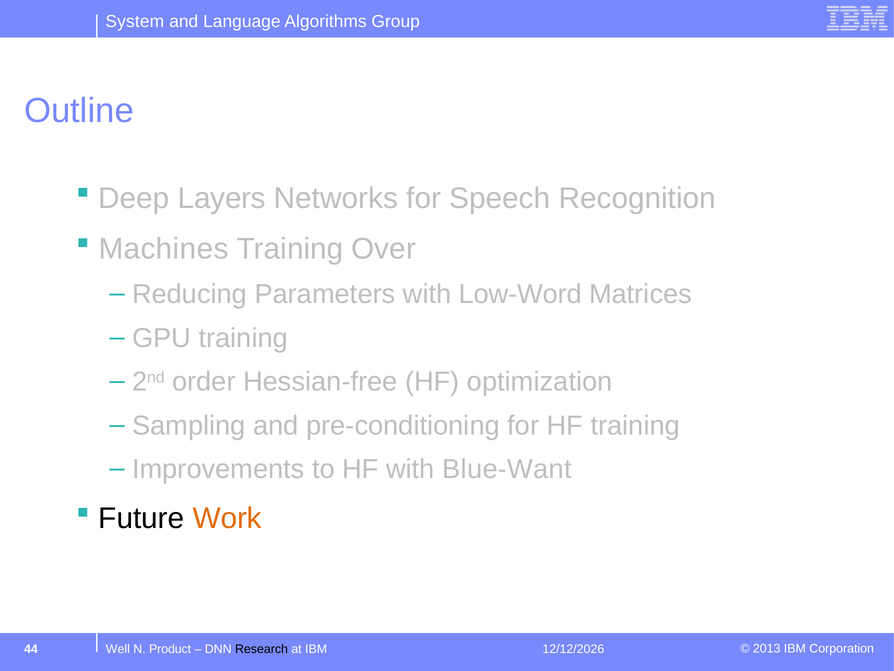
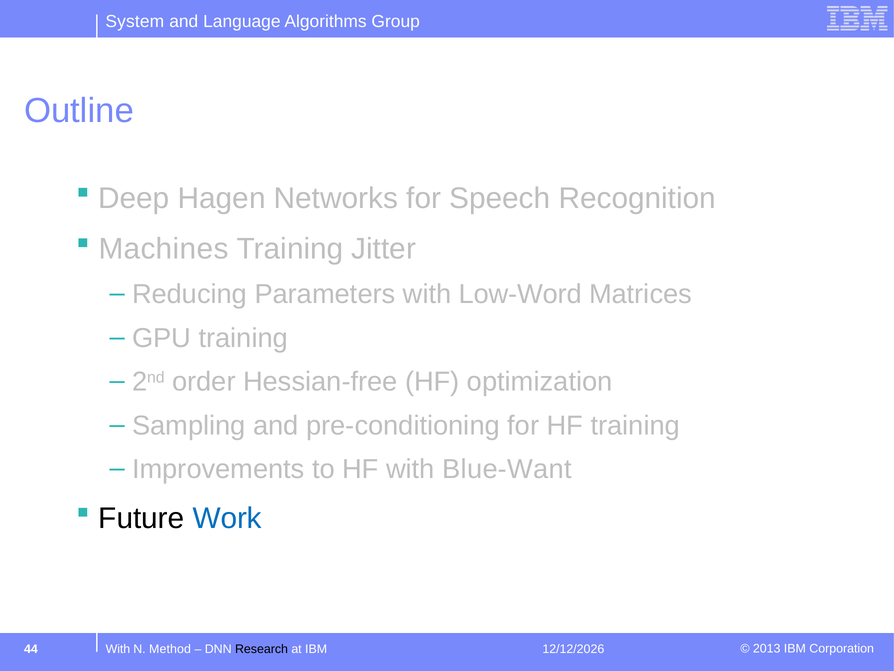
Layers: Layers -> Hagen (222, 198)
Over: Over -> Jitter (384, 249)
Work colour: orange -> blue (227, 518)
44 Well: Well -> With (118, 648)
Product: Product -> Method (170, 648)
